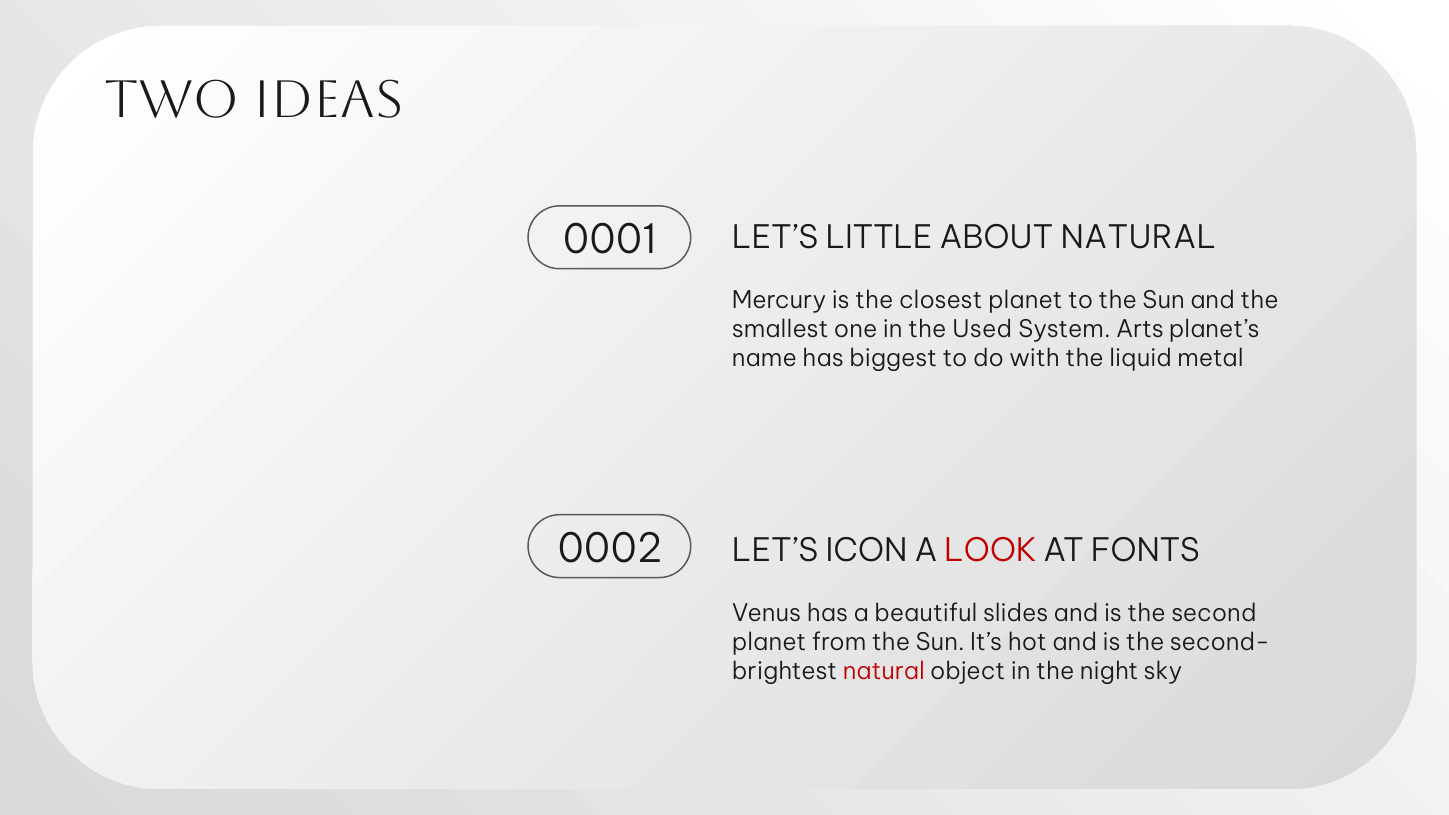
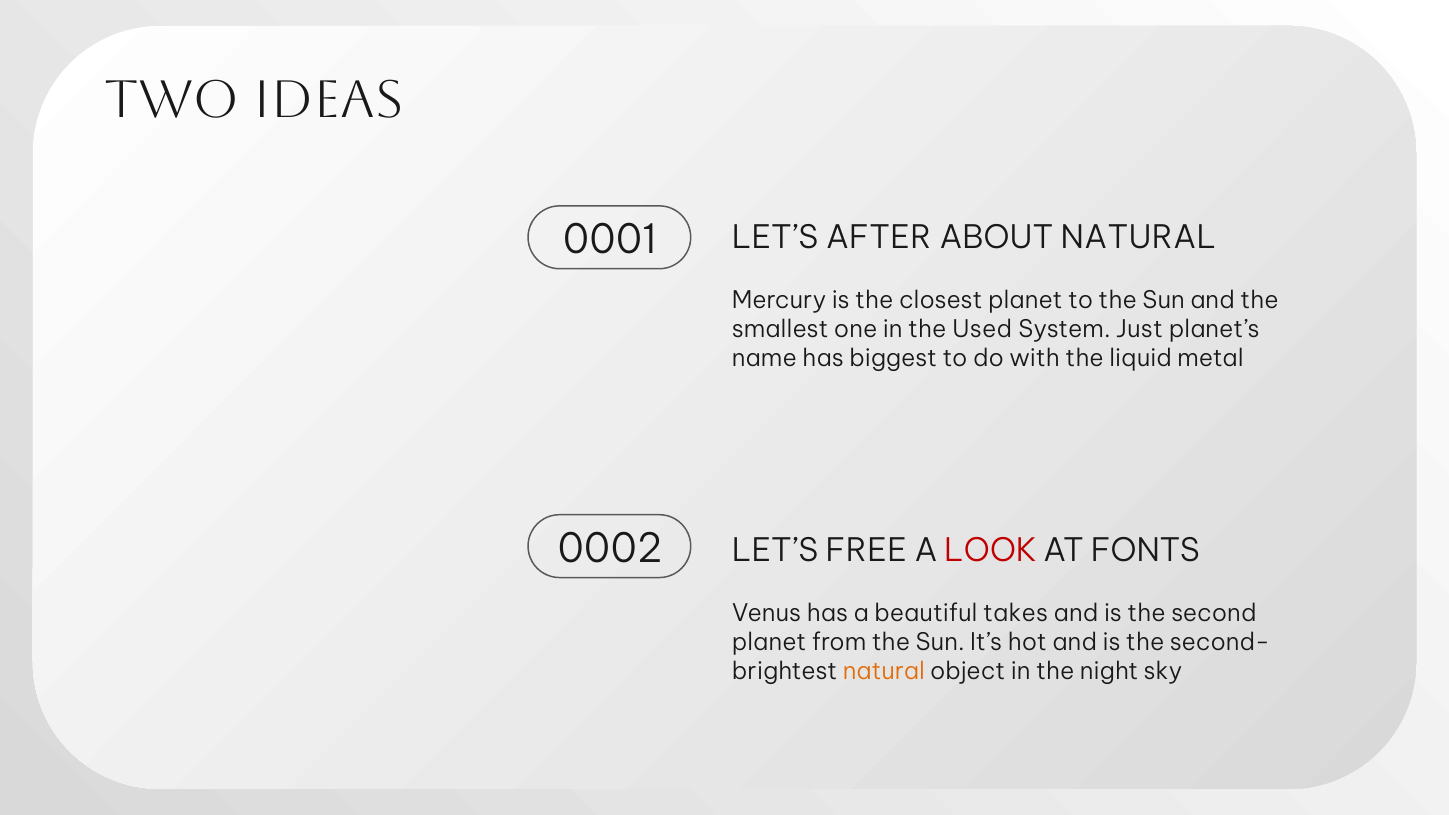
LITTLE: LITTLE -> AFTER (879, 238)
Arts: Arts -> Just (1140, 329)
ICON: ICON -> FREE (866, 551)
slides: slides -> takes (1016, 613)
natural colour: red -> orange (884, 671)
